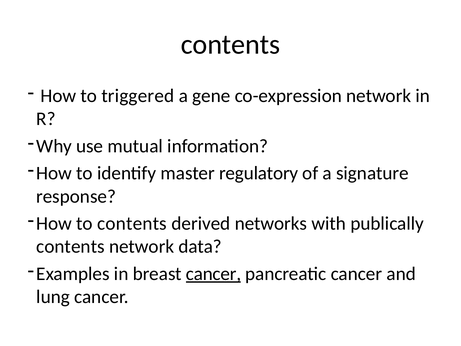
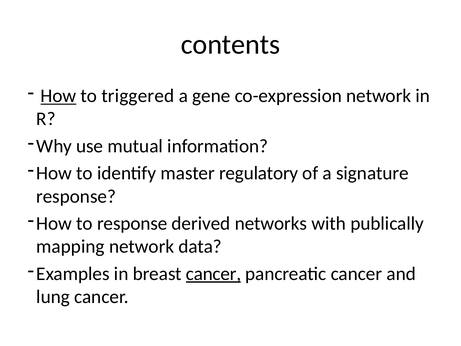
How underline: none -> present (58, 96)
to contents: contents -> response (132, 223)
contents: contents -> mapping (70, 246)
